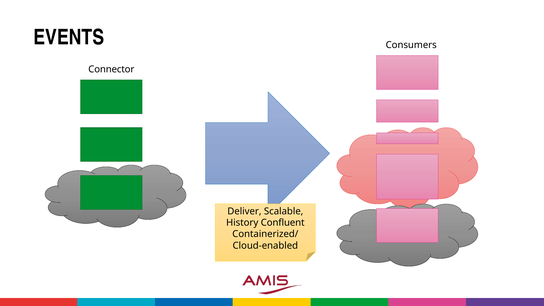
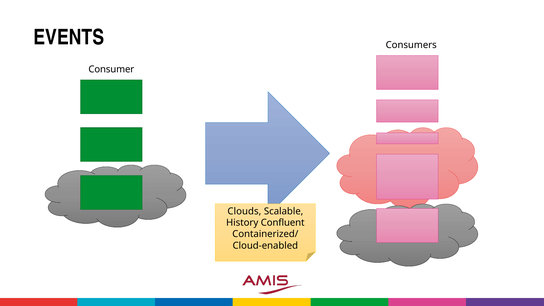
Connector: Connector -> Consumer (111, 69)
Deliver: Deliver -> Clouds (244, 211)
